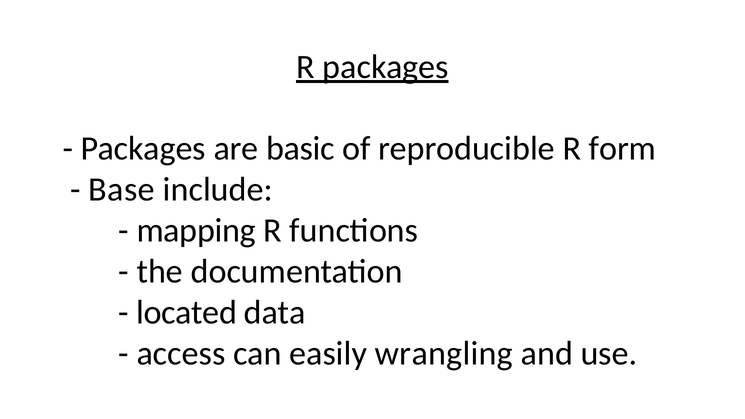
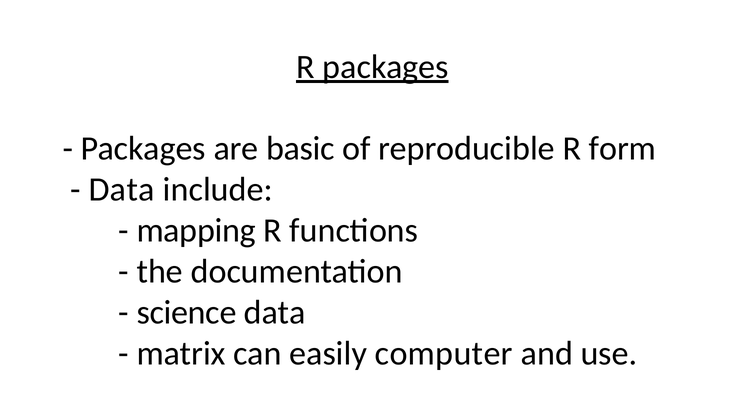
Base: Base -> Data (122, 190)
located: located -> science (187, 313)
access: access -> matrix (181, 354)
wrangling: wrangling -> computer (444, 354)
